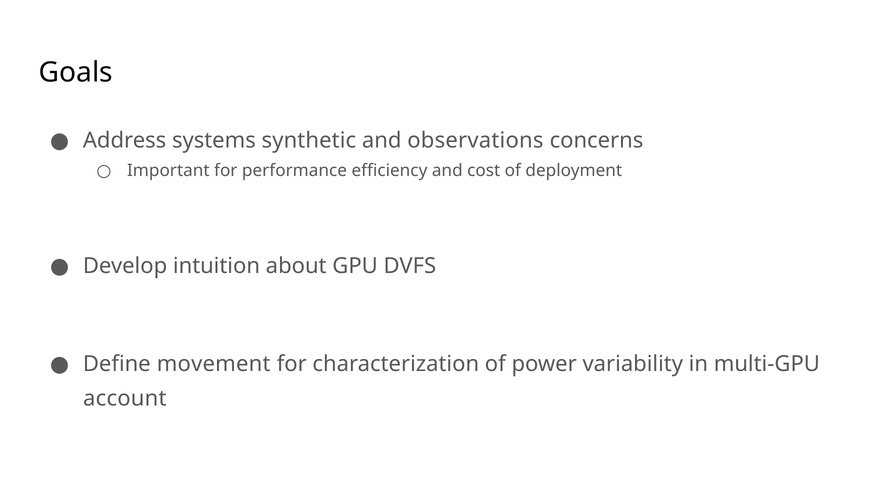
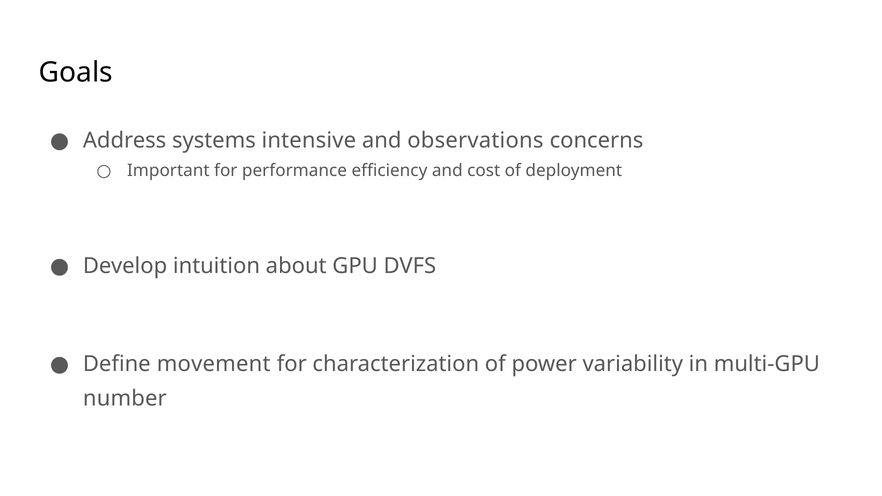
synthetic: synthetic -> intensive (309, 141)
account: account -> number (125, 399)
